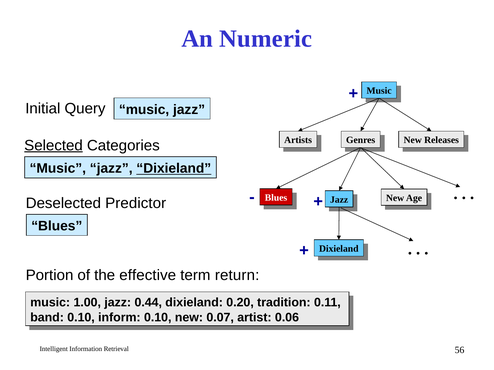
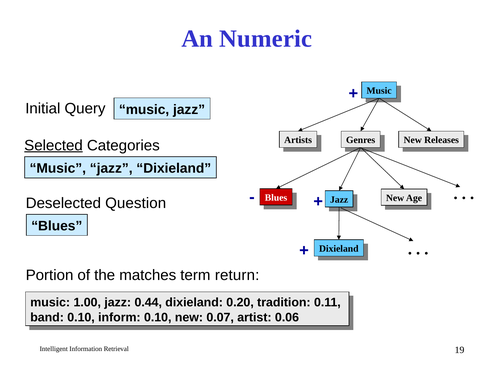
Dixieland underline: present -> none (174, 169)
Predictor: Predictor -> Question (136, 203)
effective: effective -> matches (148, 275)
56: 56 -> 19 (460, 351)
